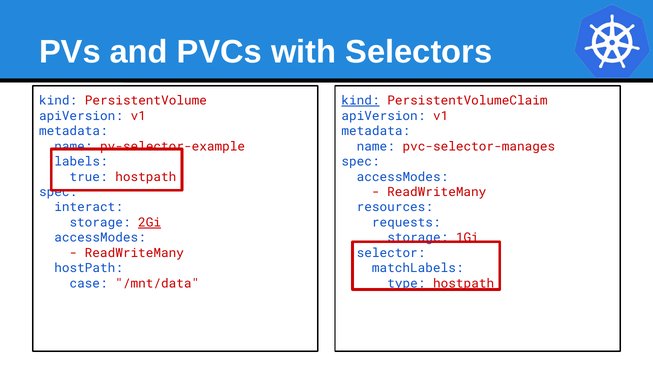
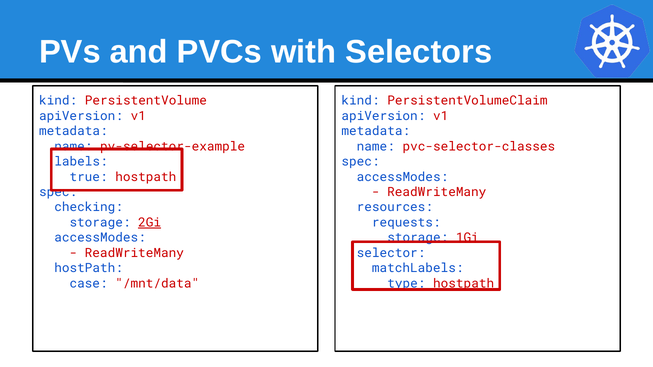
kind underline: present -> none (361, 101)
pvc-selector-manages: pvc-selector-manages -> pvc-selector-classes (479, 146)
interact: interact -> checking (89, 207)
